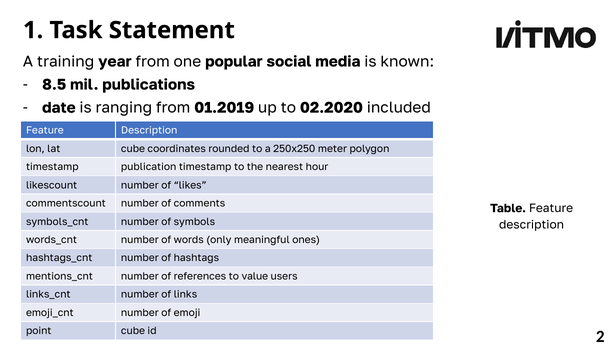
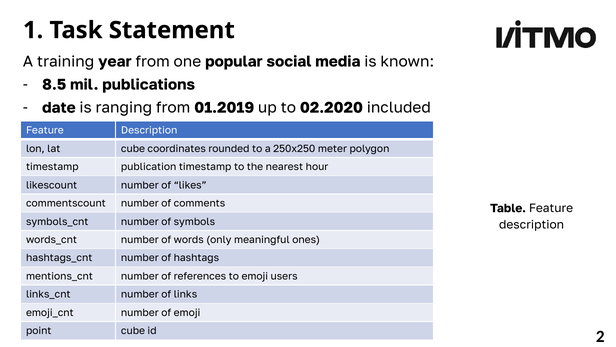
to value: value -> emoji (255, 276)
